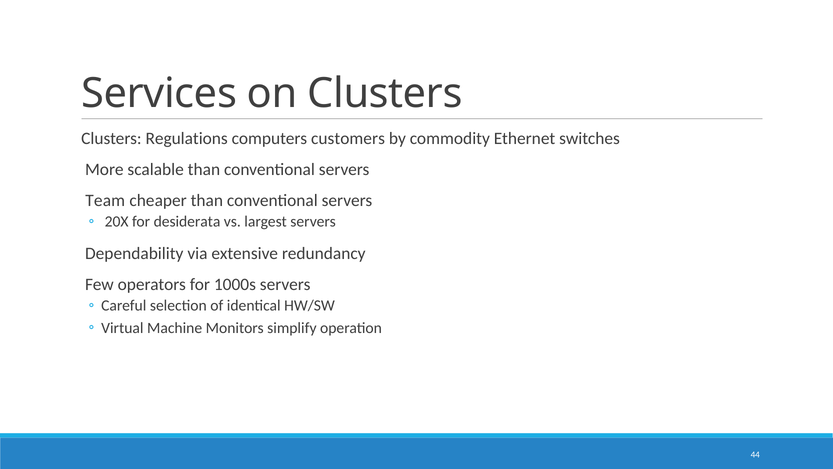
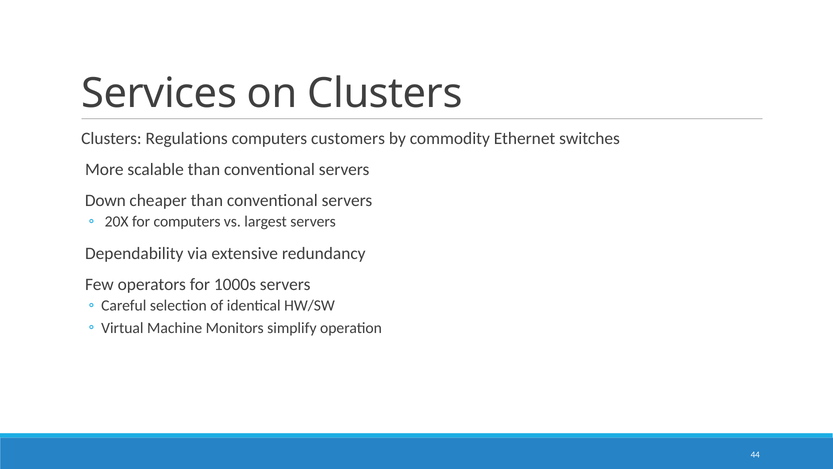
Team: Team -> Down (105, 200)
for desiderata: desiderata -> computers (187, 222)
